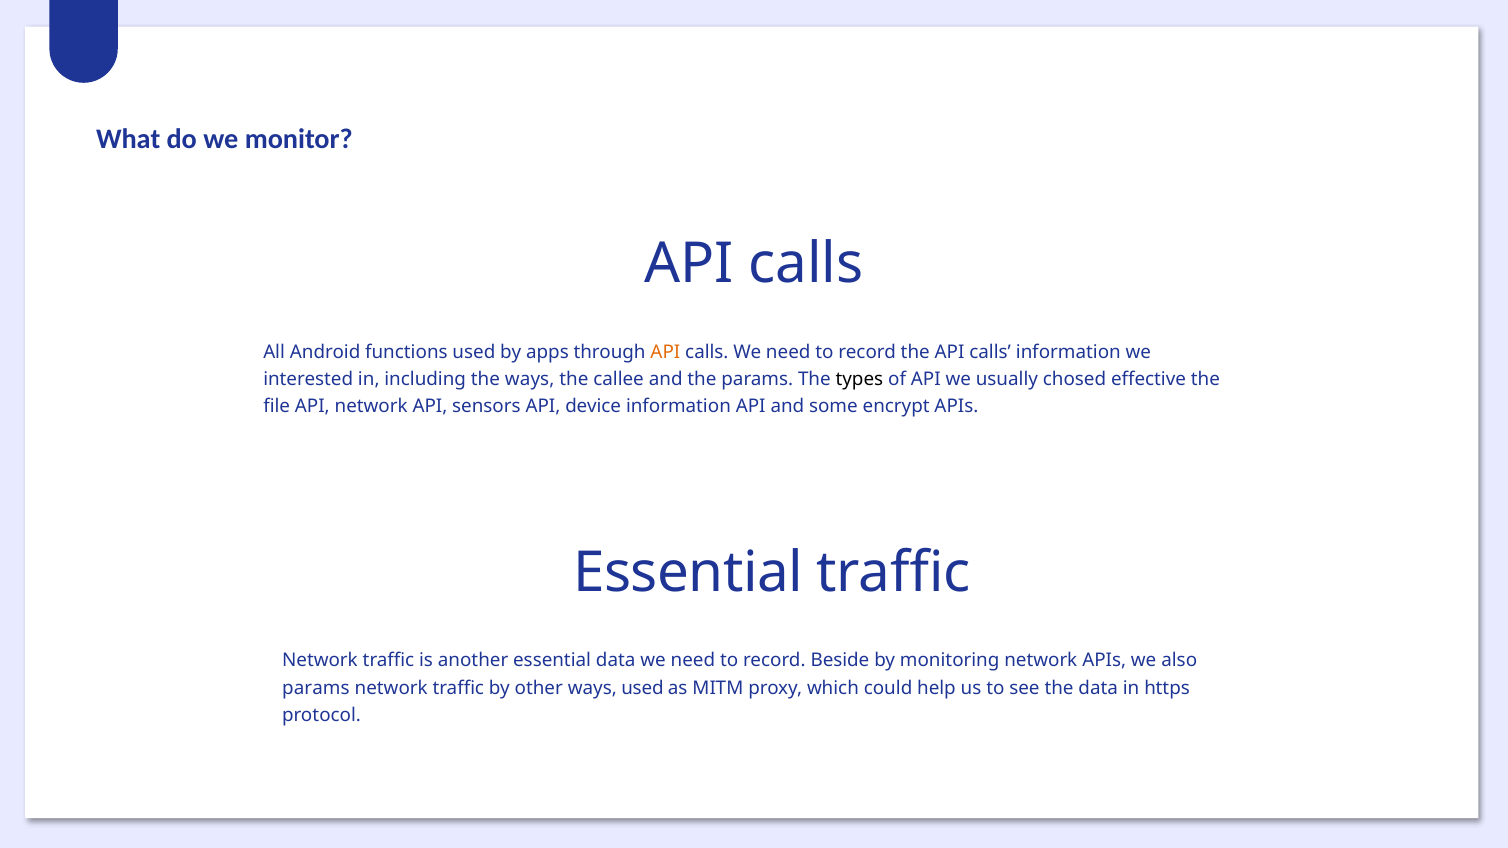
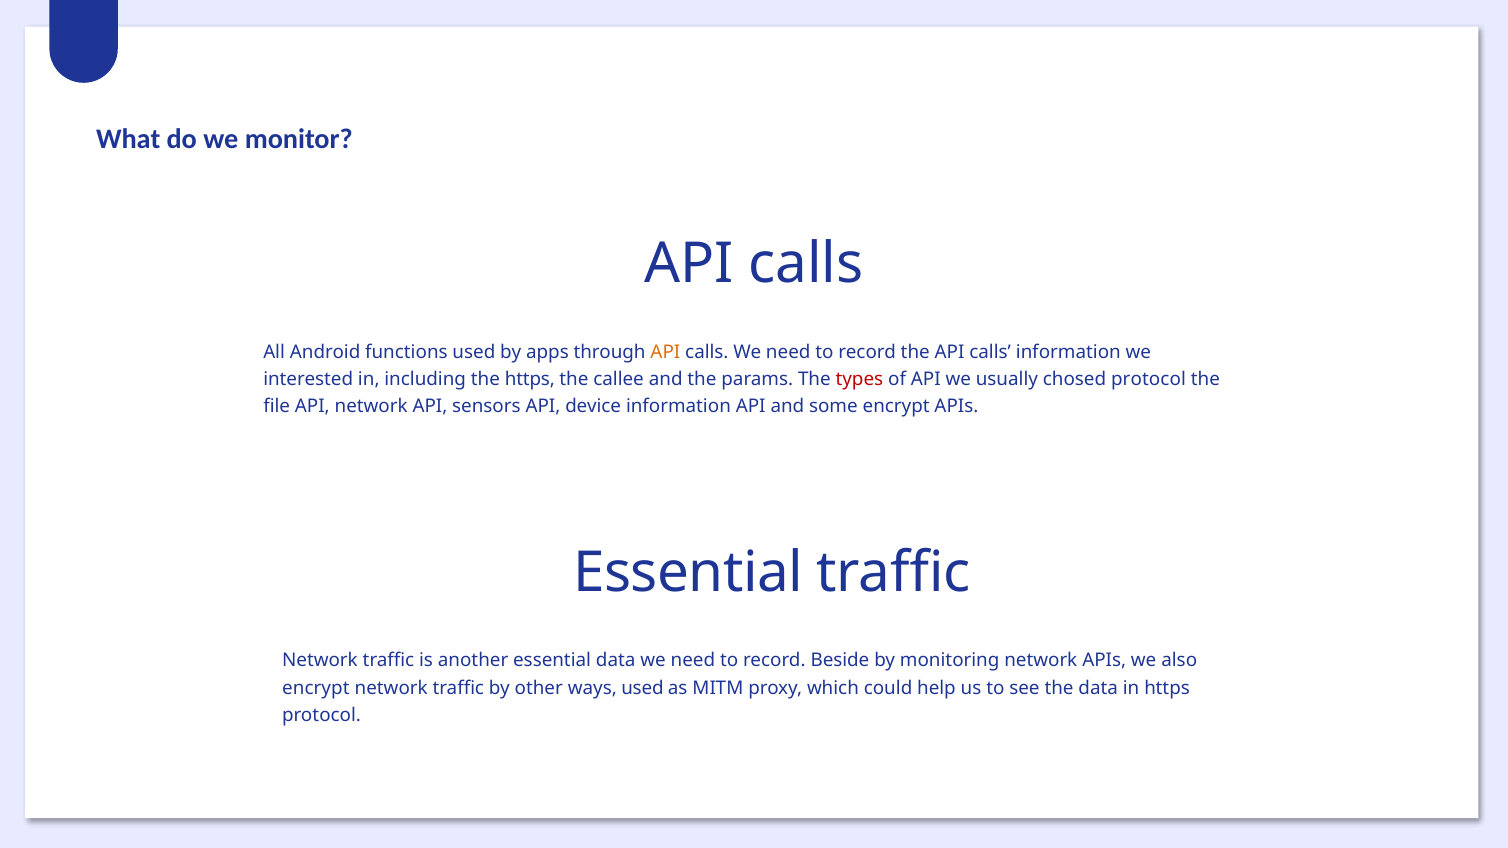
the ways: ways -> https (530, 379)
types colour: black -> red (859, 379)
chosed effective: effective -> protocol (1148, 379)
params: params -> encrypt (316, 688)
